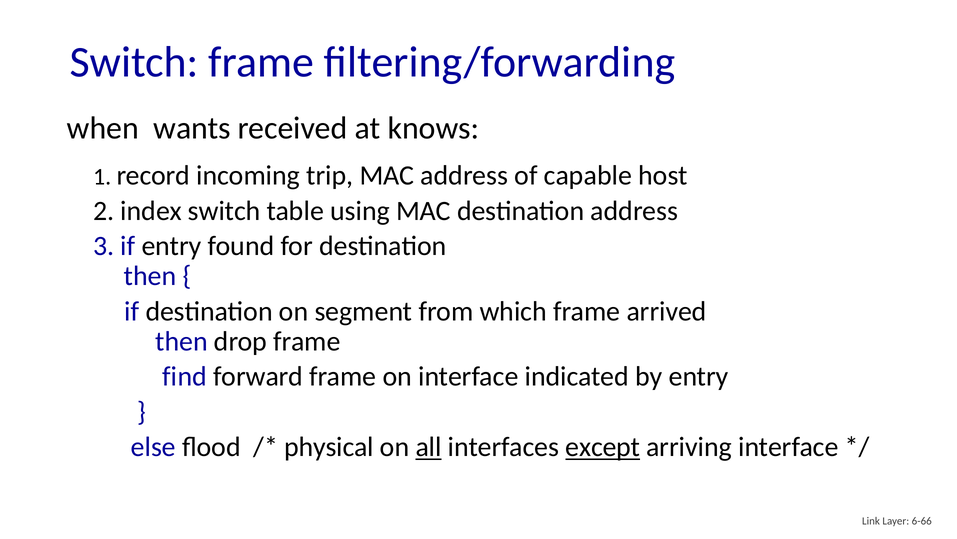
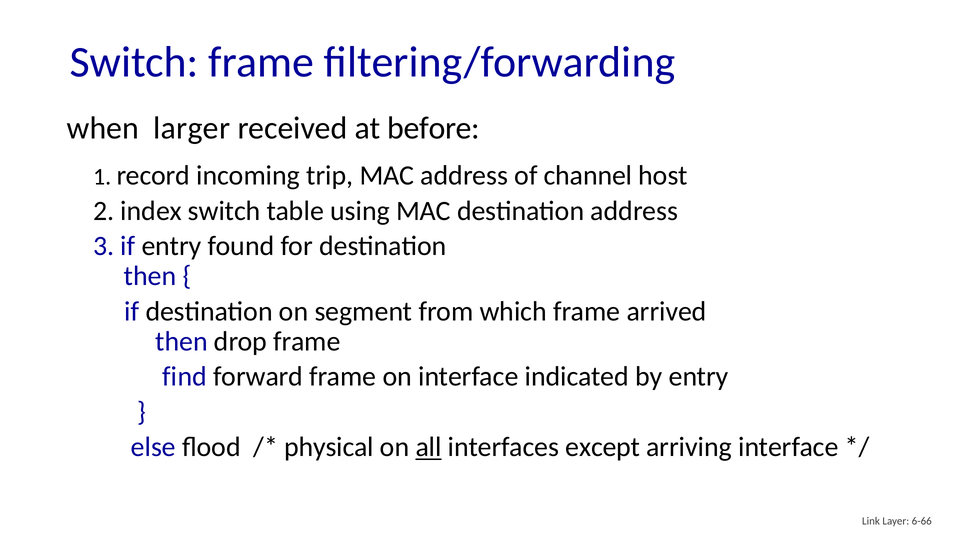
wants: wants -> larger (192, 128)
knows: knows -> before (434, 128)
capable: capable -> channel (588, 175)
except underline: present -> none (603, 447)
